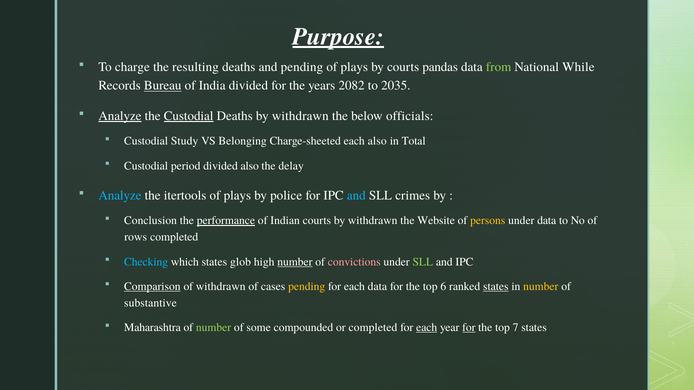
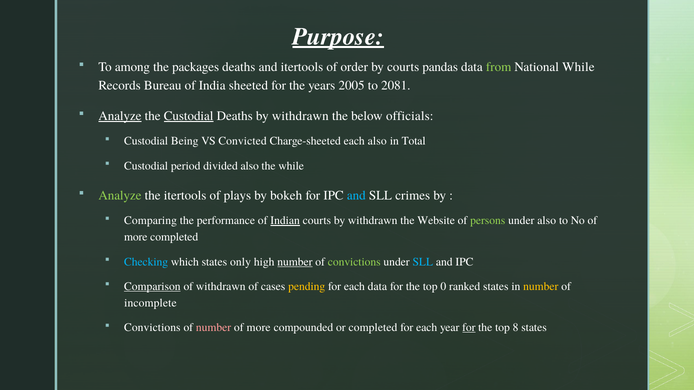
charge: charge -> among (132, 67)
resulting: resulting -> packages (196, 67)
and pending: pending -> itertools (302, 67)
plays: plays -> order (354, 67)
Bureau underline: present -> none (163, 86)
India divided: divided -> sheeted (248, 86)
2082: 2082 -> 2005 (352, 86)
2035: 2035 -> 2081 (396, 86)
Study: Study -> Being (185, 141)
Belonging: Belonging -> Convicted (243, 141)
the delay: delay -> while (291, 166)
Analyze colour: light blue -> light green (120, 195)
police: police -> bokeh (286, 195)
Conclusion: Conclusion -> Comparing (151, 221)
performance underline: present -> none (226, 221)
Indian underline: none -> present (285, 221)
persons colour: yellow -> light green (488, 221)
under data: data -> also (547, 221)
rows: rows -> more (136, 237)
glob: glob -> only (240, 262)
convictions colour: pink -> light green (354, 262)
SLL colour: light green -> light blue (423, 262)
6: 6 -> 0 (443, 287)
states underline: present -> none (496, 287)
substantive: substantive -> incomplete (150, 303)
Maharashtra: Maharashtra -> Convictions (152, 328)
number colour: light green -> pink (214, 328)
some: some -> more (259, 328)
each underline: present -> none (427, 328)
7: 7 -> 8 (516, 328)
